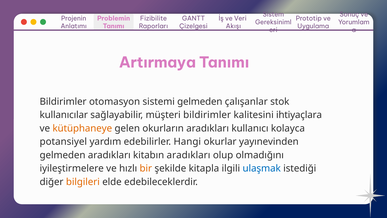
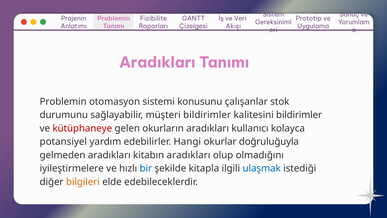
Artırmaya: Artırmaya -> Aradıkları (158, 63)
Bildirimler: Bildirimler -> Problemin (63, 102)
sistemi gelmeden: gelmeden -> konusunu (200, 102)
kullanıcılar: kullanıcılar -> durumunu (64, 115)
kalitesini ihtiyaçlara: ihtiyaçlara -> bildirimler (299, 115)
kütüphaneye colour: orange -> red (82, 128)
yayınevinden: yayınevinden -> doğruluğuyla (269, 142)
bir colour: orange -> blue (146, 168)
